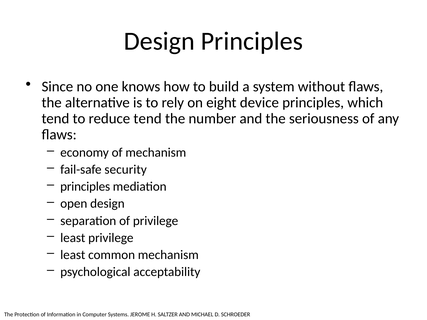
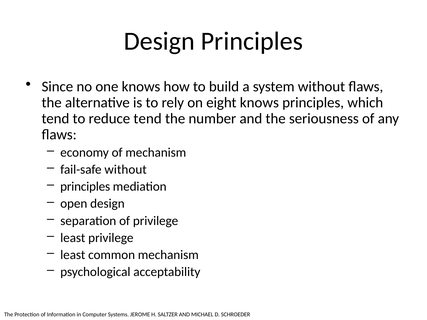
eight device: device -> knows (259, 103)
fail-safe security: security -> without (126, 170)
